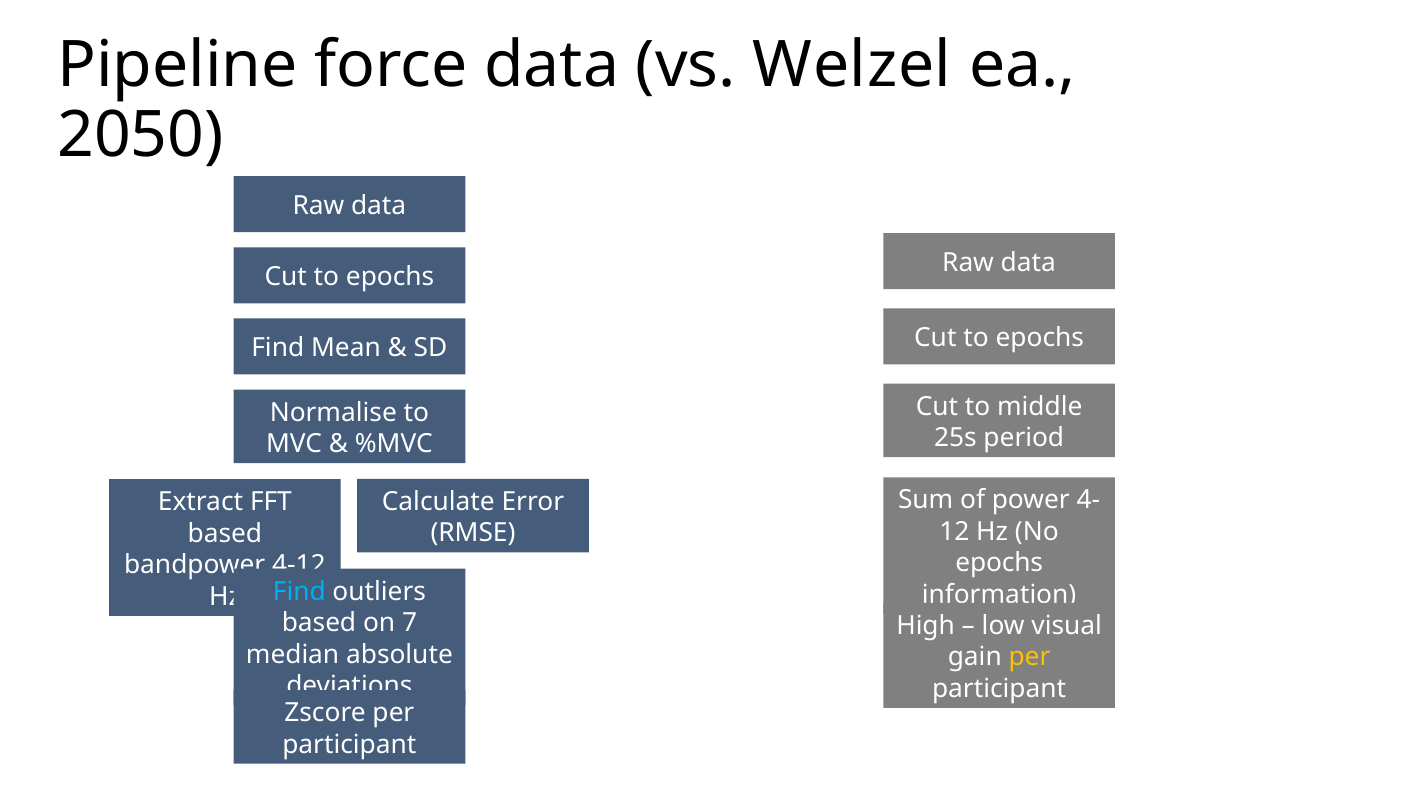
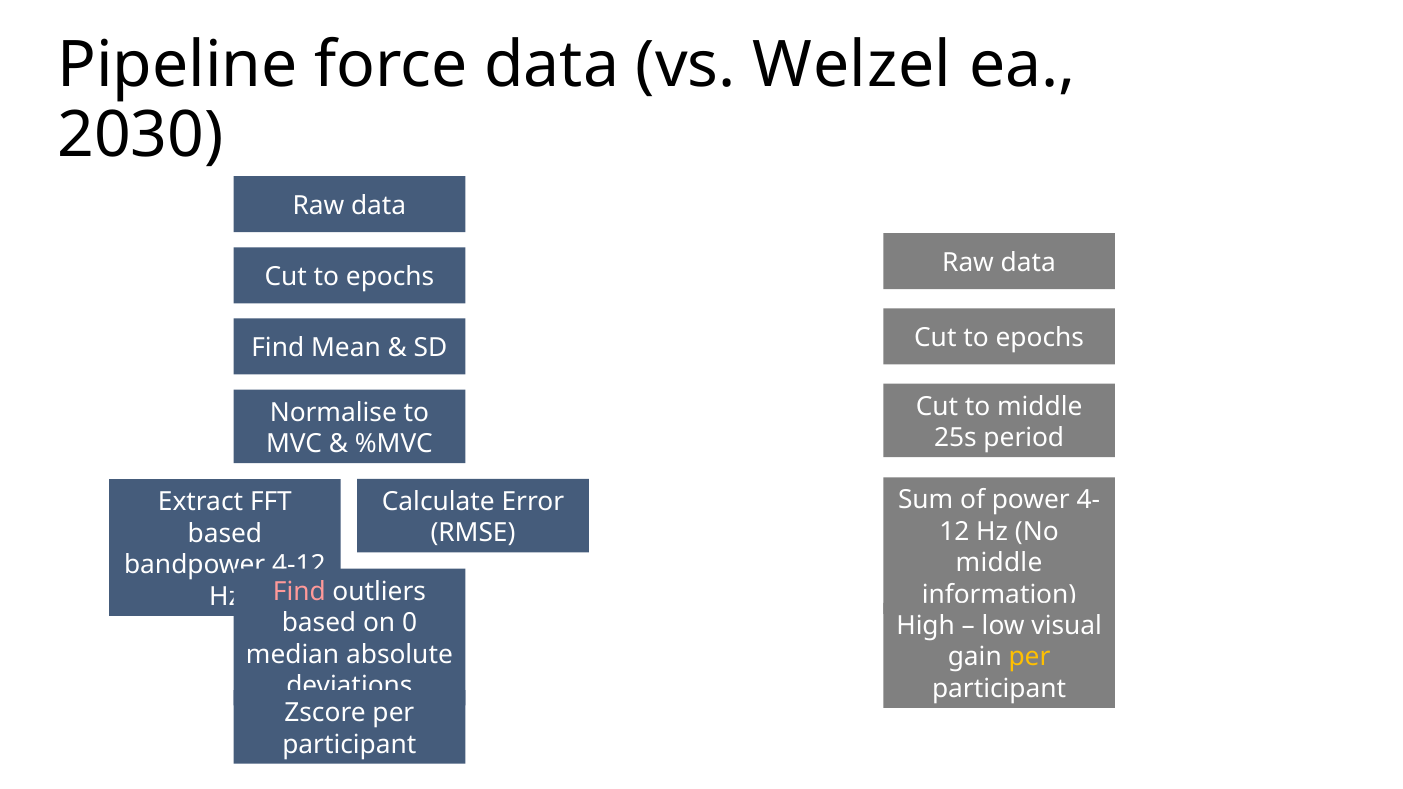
2050: 2050 -> 2030 (140, 135)
epochs: epochs -> middle (999, 563)
Find colour: light blue -> pink (299, 592)
7: 7 -> 0 (410, 623)
